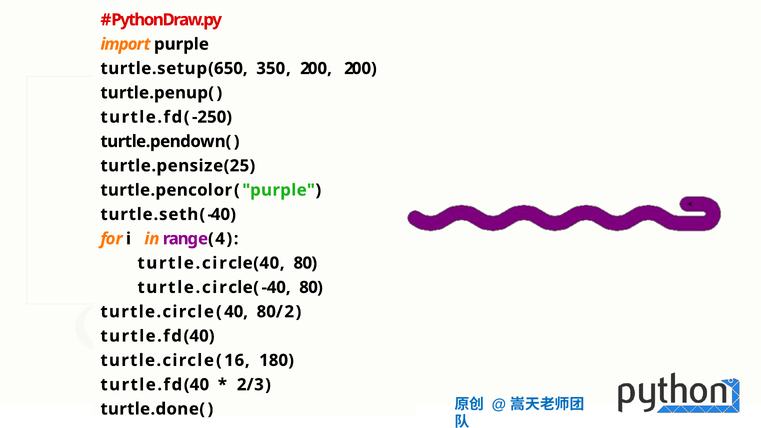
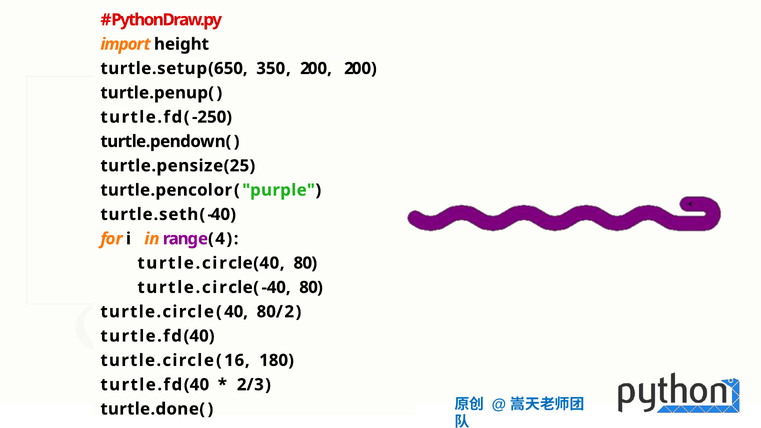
purple: purple -> height (181, 44)
